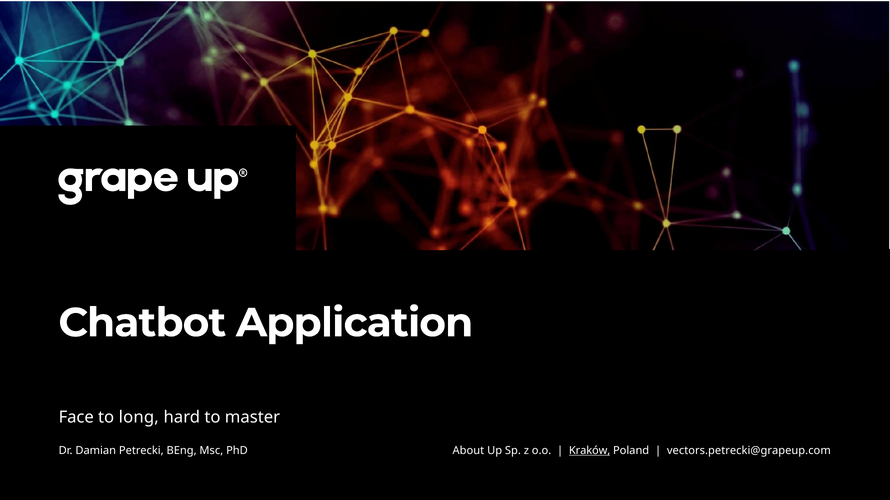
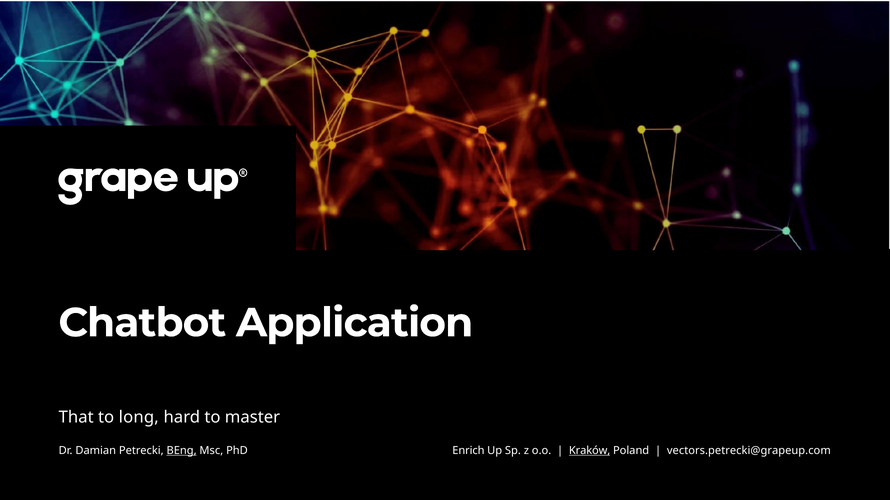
Face: Face -> That (76, 418)
BEng underline: none -> present (182, 451)
About: About -> Enrich (468, 451)
